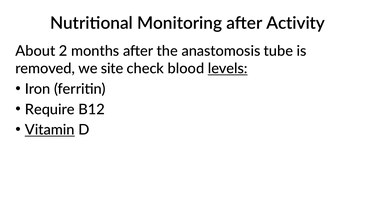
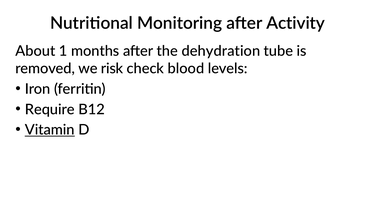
2: 2 -> 1 (63, 51)
anastomosis: anastomosis -> dehydration (221, 51)
site: site -> risk (112, 69)
levels underline: present -> none (228, 69)
